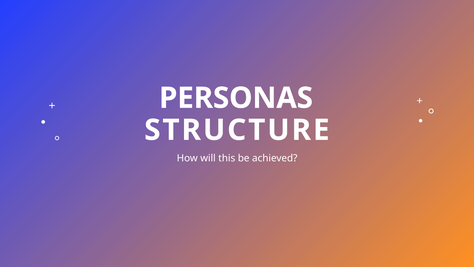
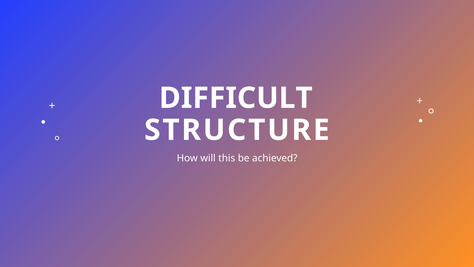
PERSONAS: PERSONAS -> DIFFICULT (236, 98)
